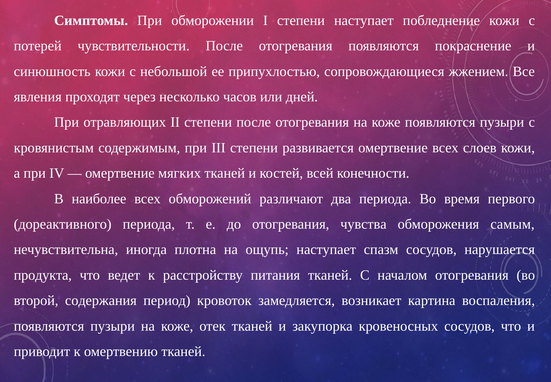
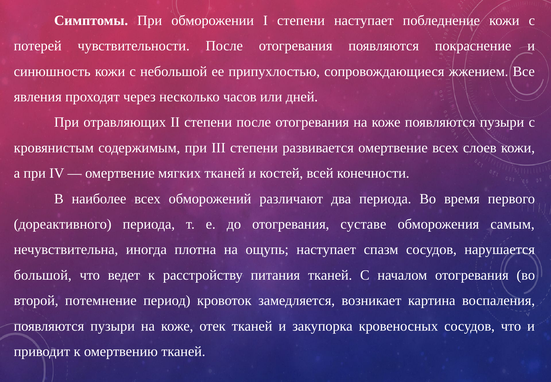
чувства: чувства -> суставе (363, 224)
продукта: продукта -> большой (43, 275)
содержания: содержания -> потемнение (101, 300)
